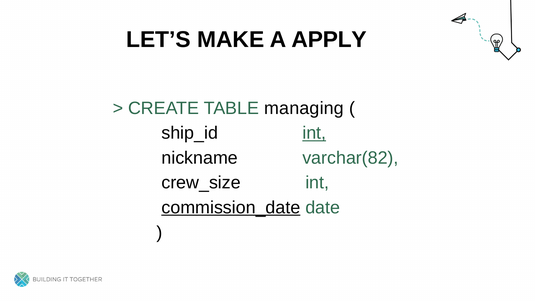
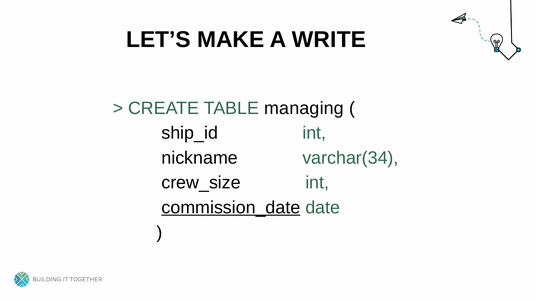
APPLY: APPLY -> WRITE (329, 39)
int underline: present -> none (314, 133)
varchar(82: varchar(82 -> varchar(34 (350, 158)
